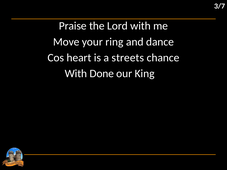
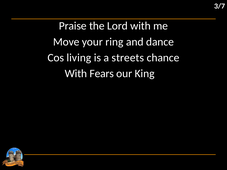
heart: heart -> living (79, 58)
Done: Done -> Fears (102, 74)
